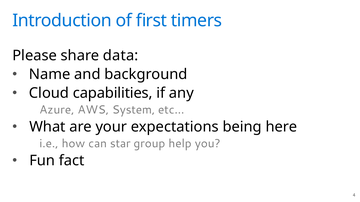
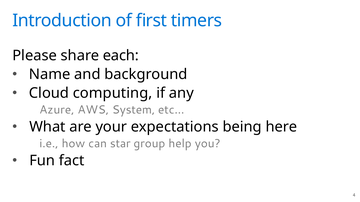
data: data -> each (121, 56)
capabilities: capabilities -> computing (113, 93)
